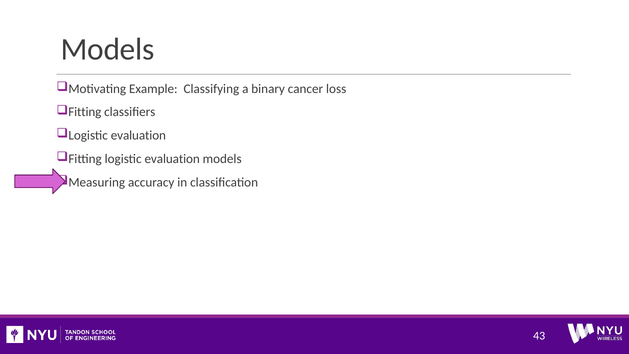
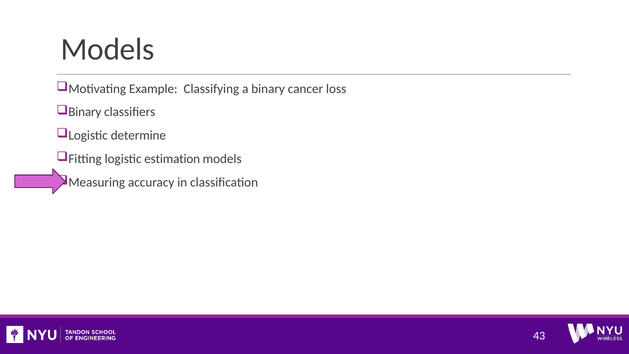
Fitting: Fitting -> Binary (85, 112)
evaluation: evaluation -> determine (138, 135)
Fitting logistic evaluation: evaluation -> estimation (172, 159)
